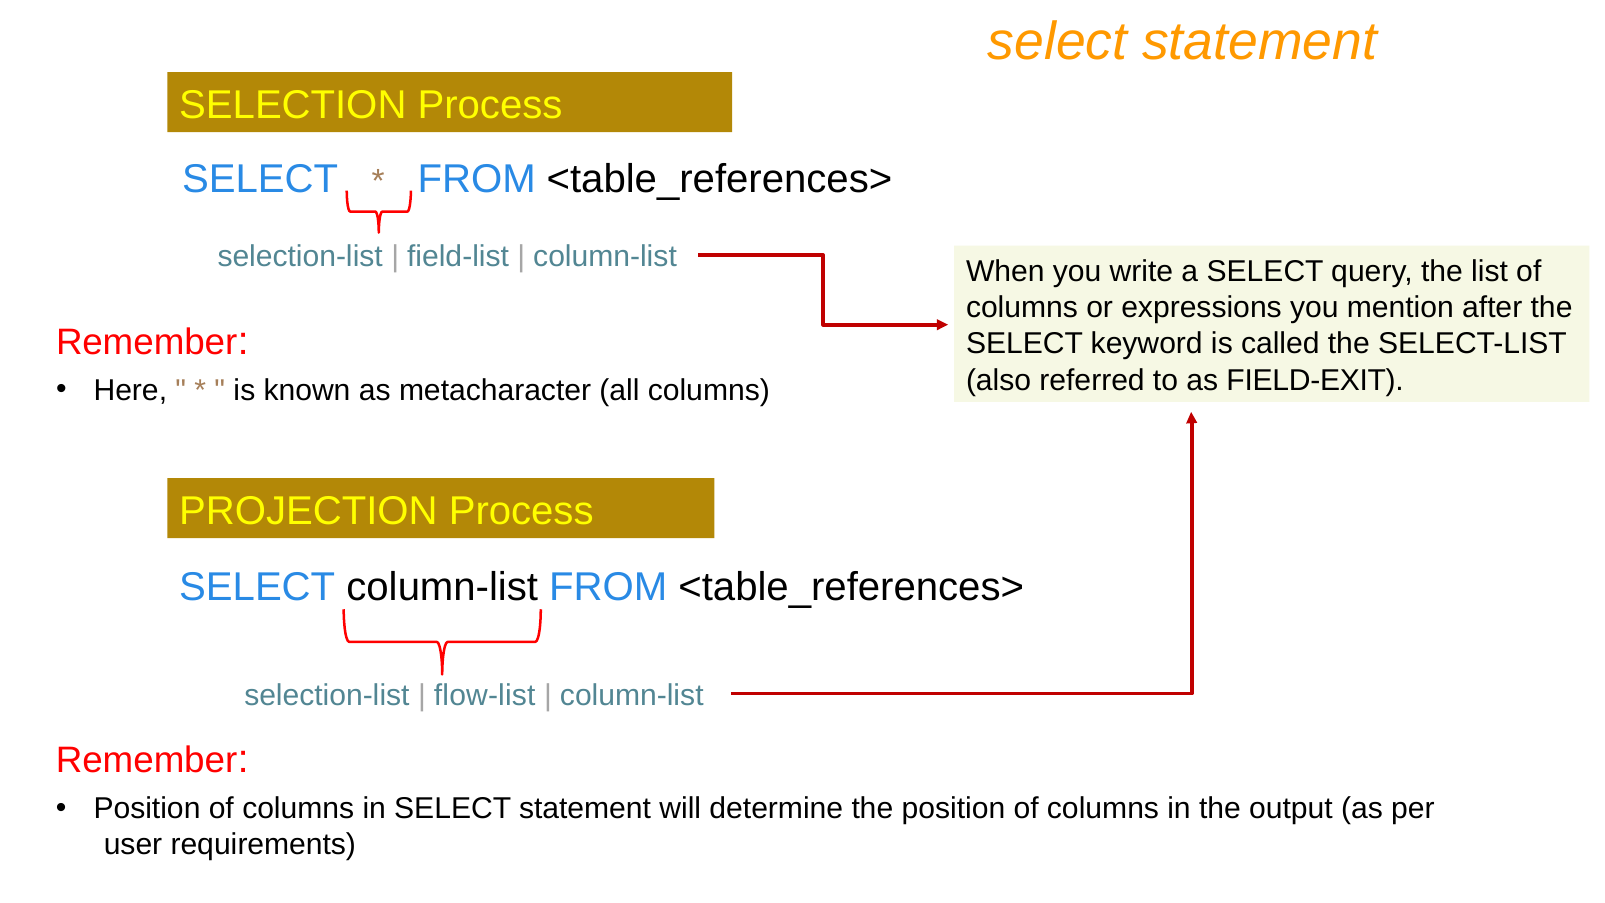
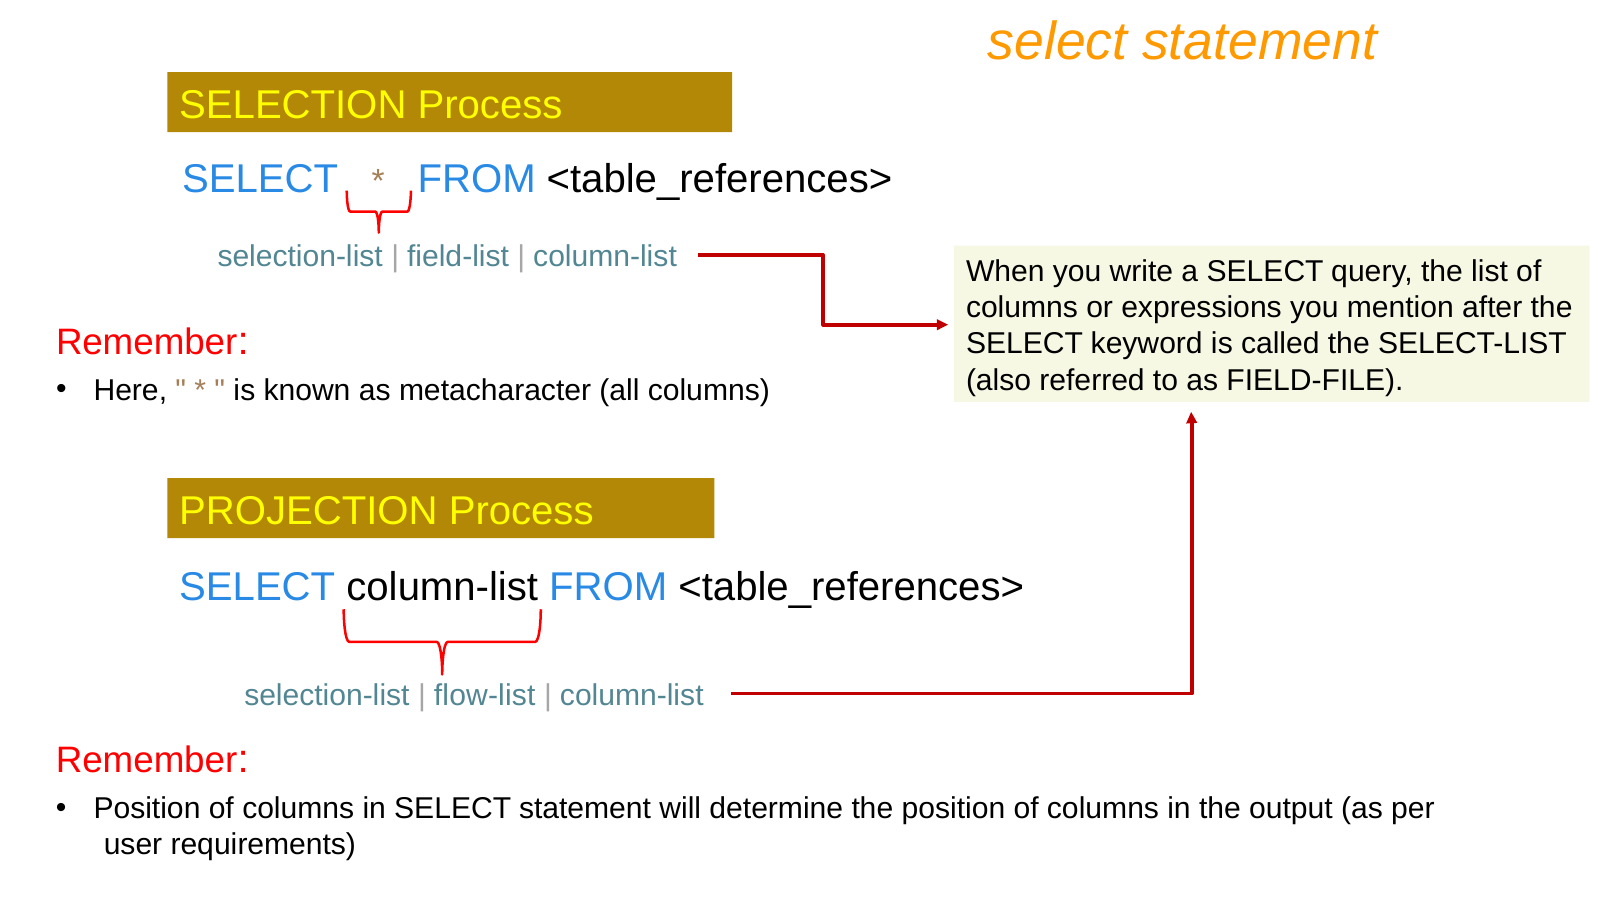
FIELD-EXIT: FIELD-EXIT -> FIELD-FILE (1315, 380)
